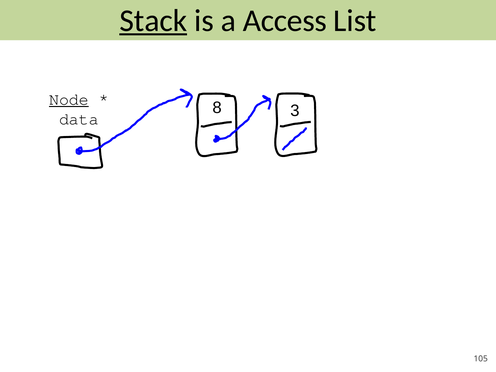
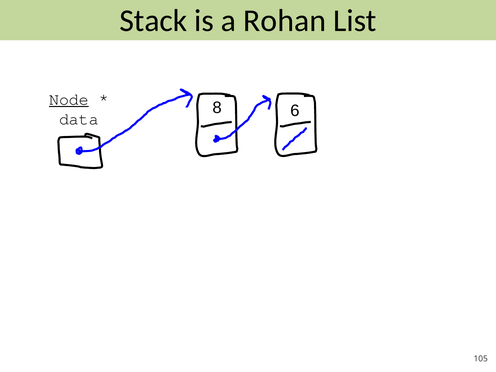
Stack underline: present -> none (153, 21)
Access: Access -> Rohan (285, 21)
3: 3 -> 6 (295, 111)
